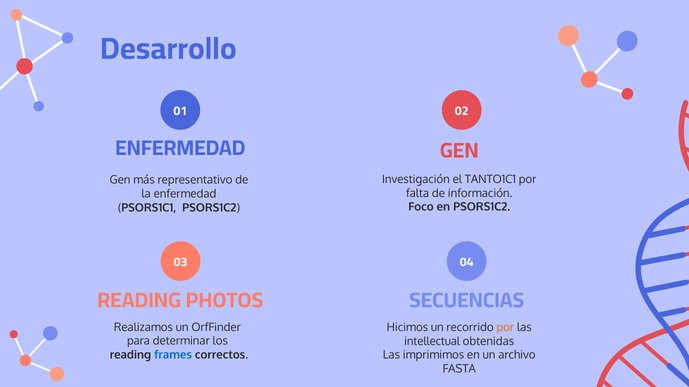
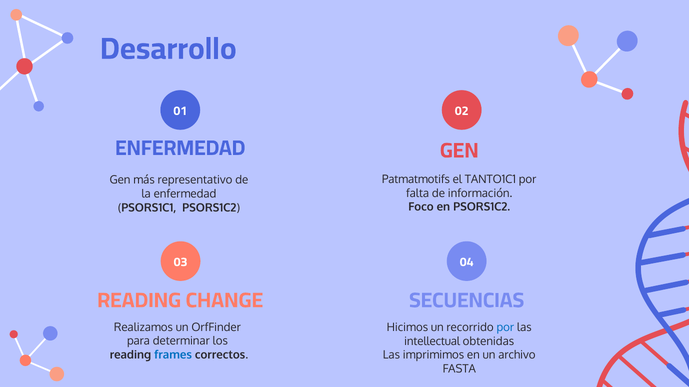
Investigación: Investigación -> Patmatmotifs (416, 180)
PHOTOS: PHOTOS -> CHANGE (224, 301)
por colour: orange -> blue (505, 328)
